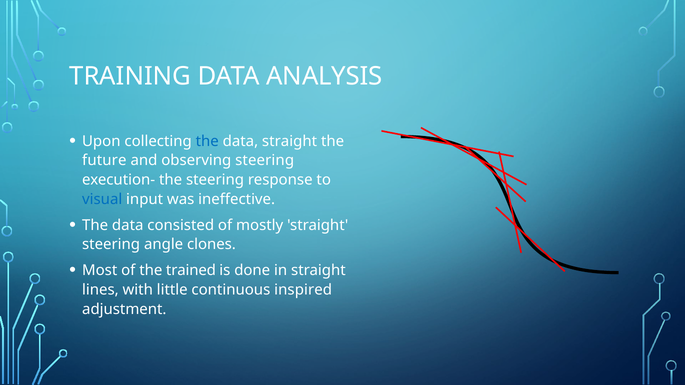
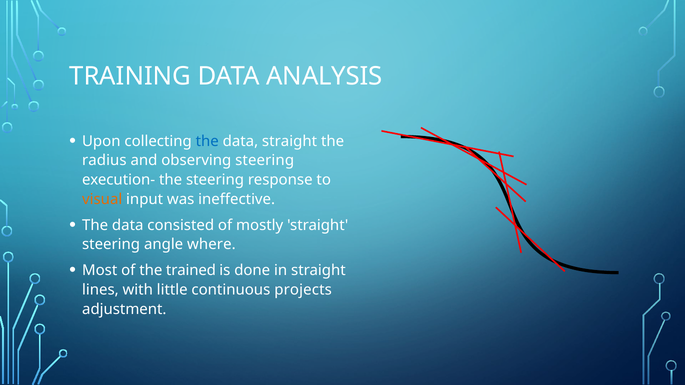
future: future -> radius (104, 161)
visual colour: blue -> orange (102, 200)
clones: clones -> where (211, 245)
inspired: inspired -> projects (303, 290)
